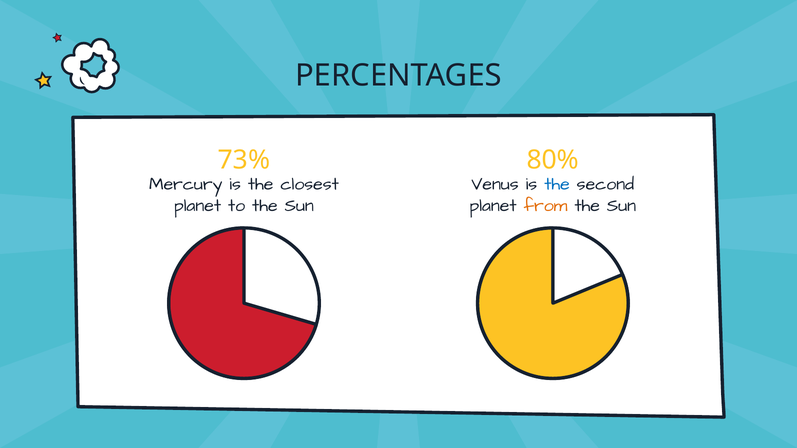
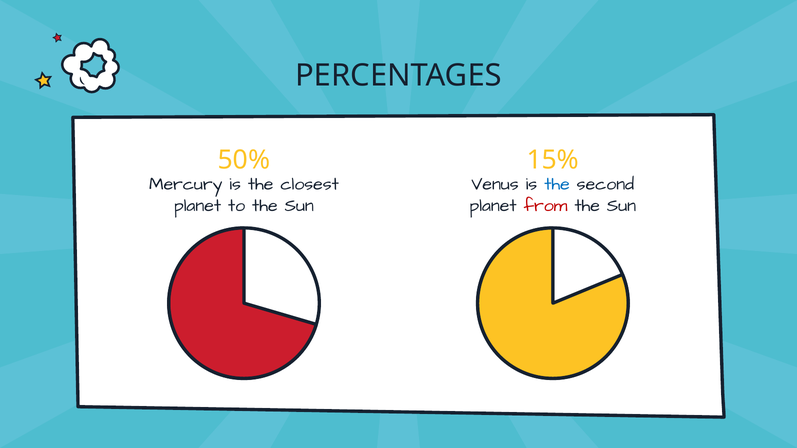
73%: 73% -> 50% (244, 160)
80%: 80% -> 15% (553, 160)
from colour: orange -> red (546, 205)
